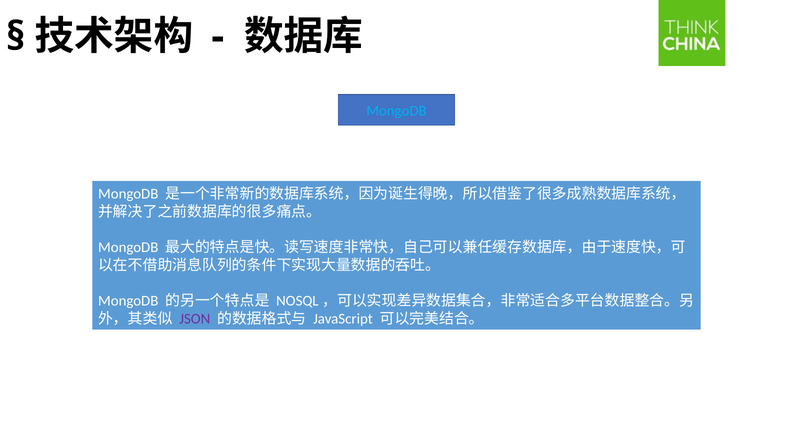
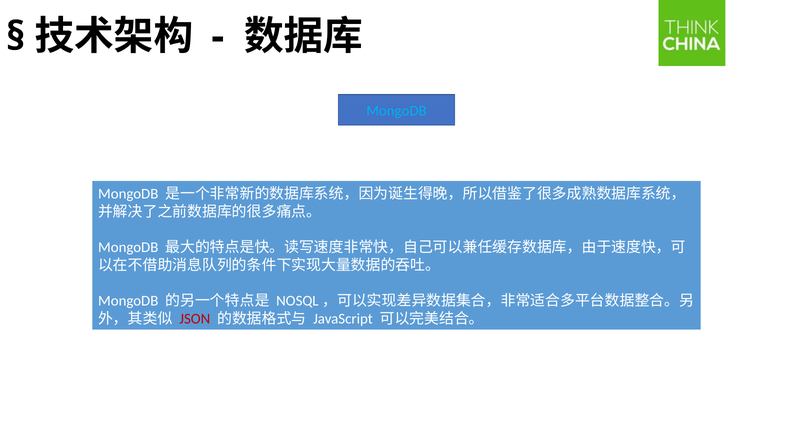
JSON colour: purple -> red (195, 319)
